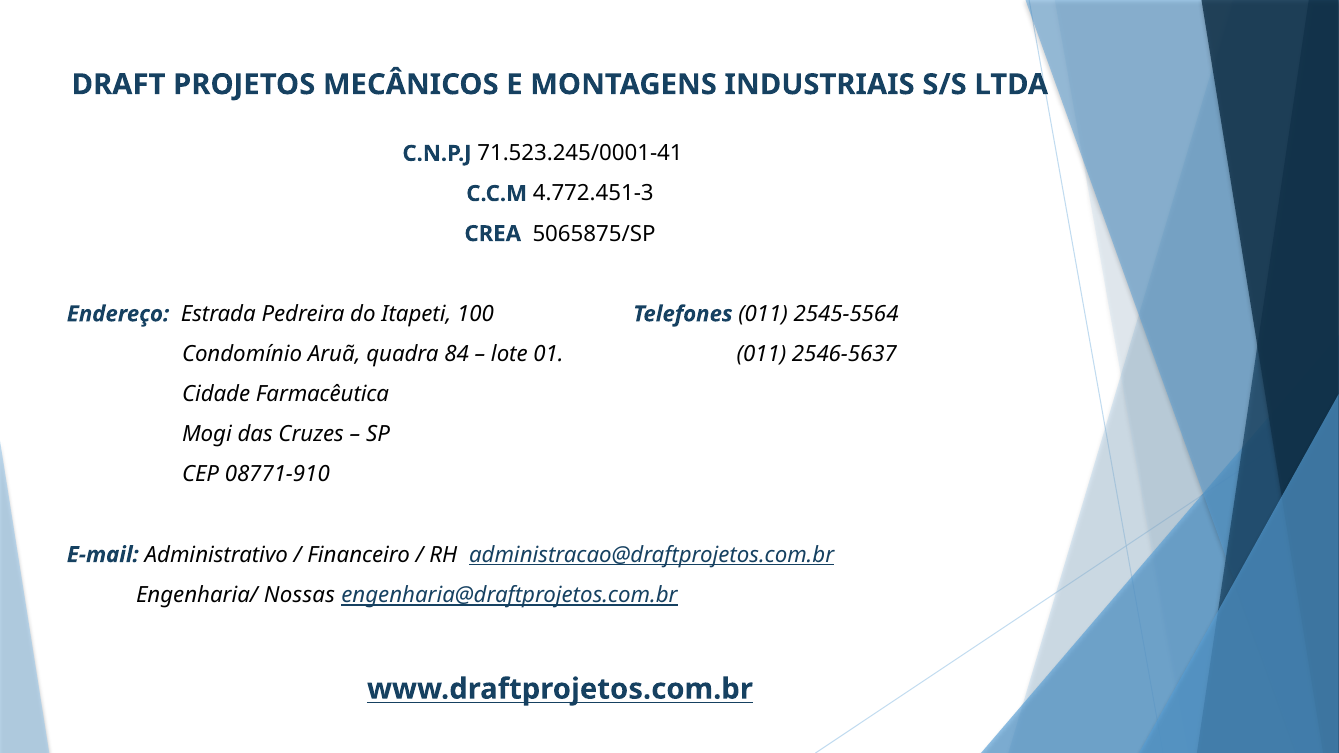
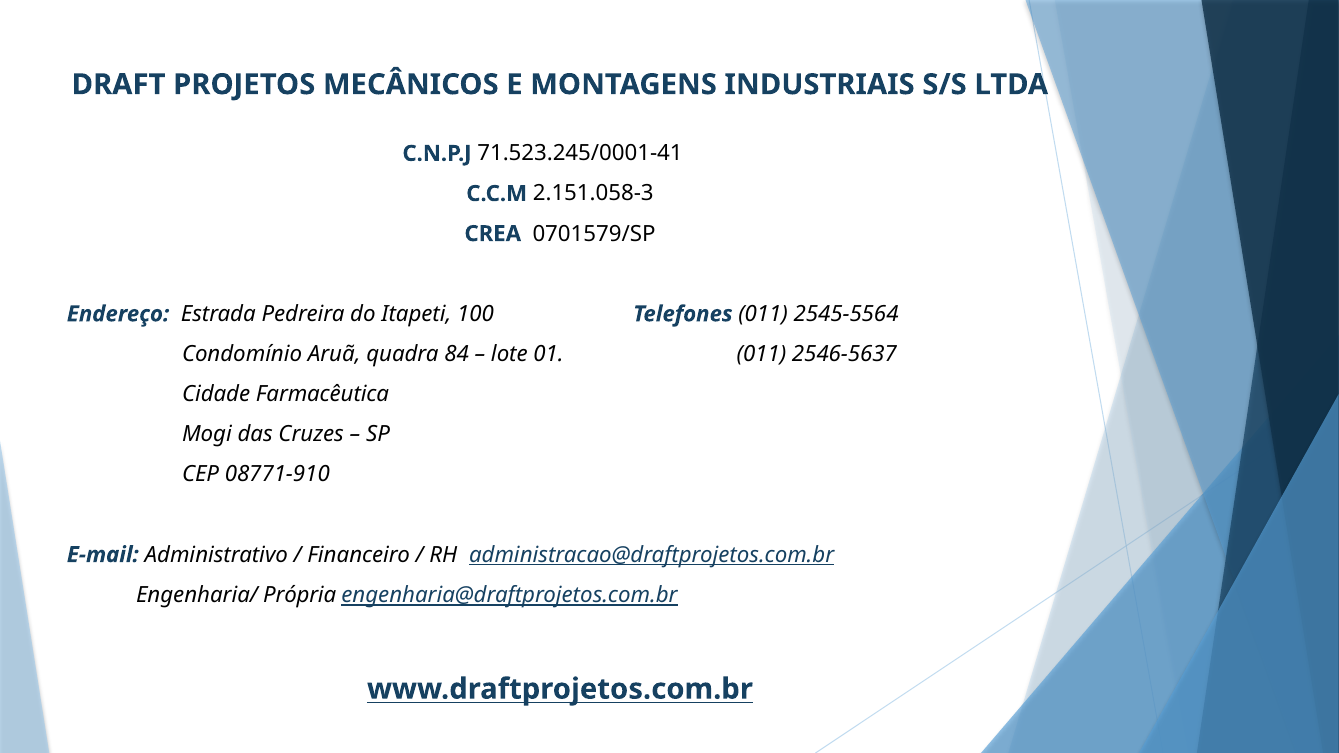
4.772.451-3: 4.772.451-3 -> 2.151.058-3 (593, 194)
5065875/SP: 5065875/SP -> 0701579/SP (594, 234)
Nossas: Nossas -> Própria (300, 595)
